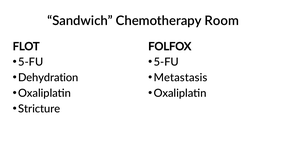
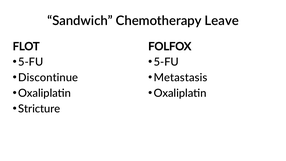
Room: Room -> Leave (222, 21)
Dehydration: Dehydration -> Discontinue (48, 78)
